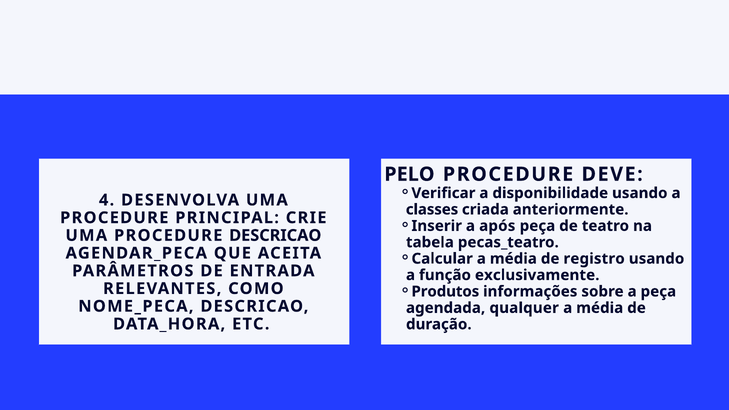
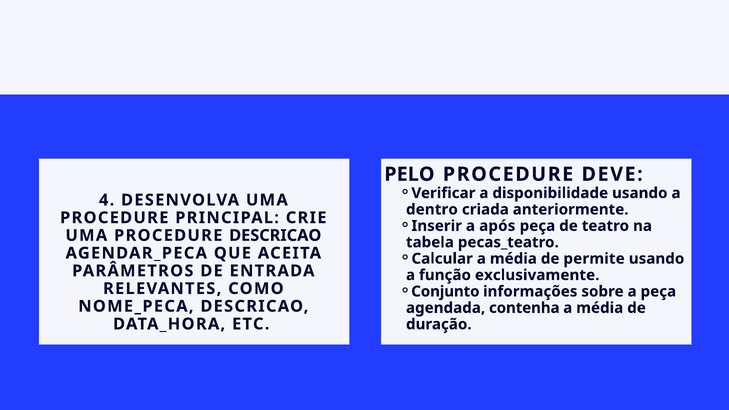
classes: classes -> dentro (432, 210)
registro: registro -> permite (594, 259)
Produtos: Produtos -> Conjunto (445, 292)
qualquer: qualquer -> contenha (524, 308)
